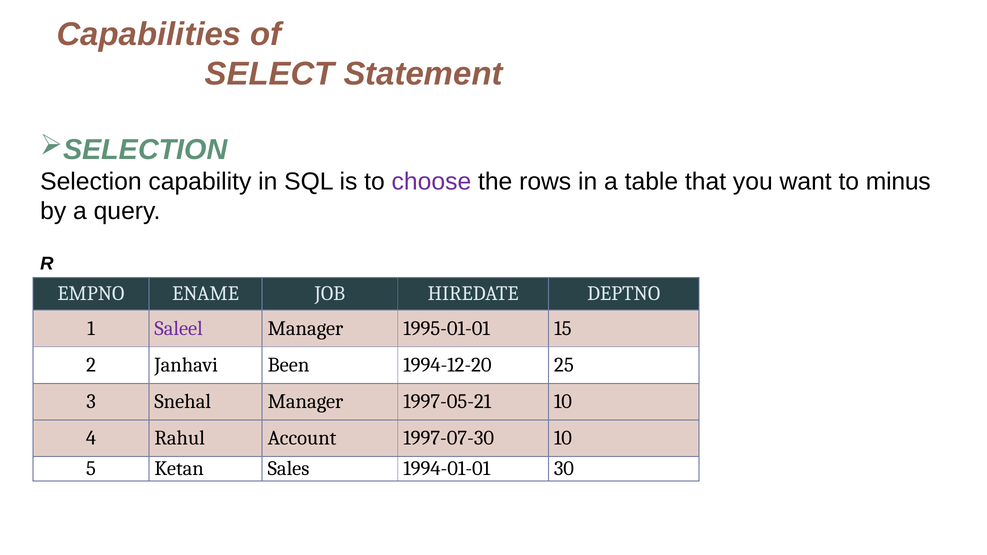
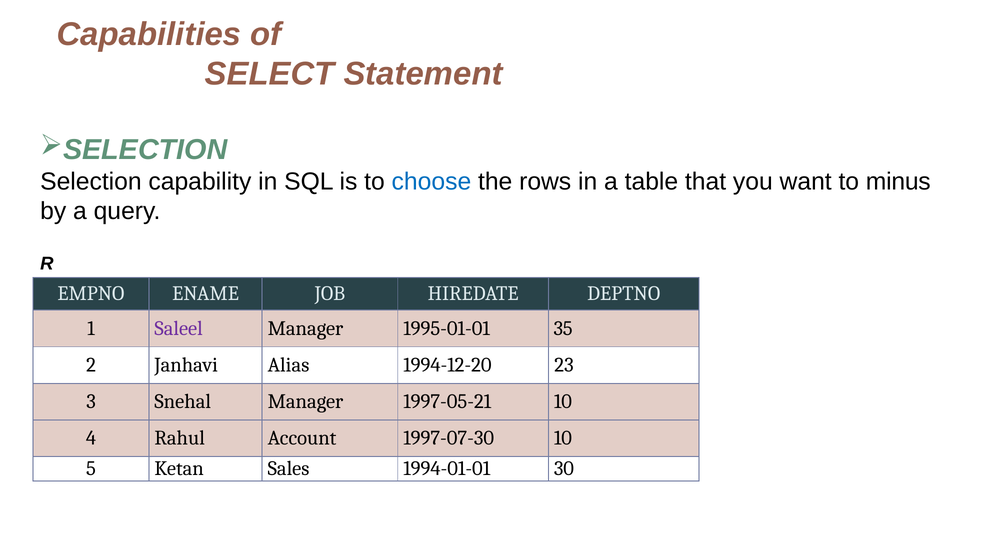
choose colour: purple -> blue (431, 182)
15: 15 -> 35 (563, 328)
Been: Been -> Alias (289, 365)
25: 25 -> 23 (564, 365)
